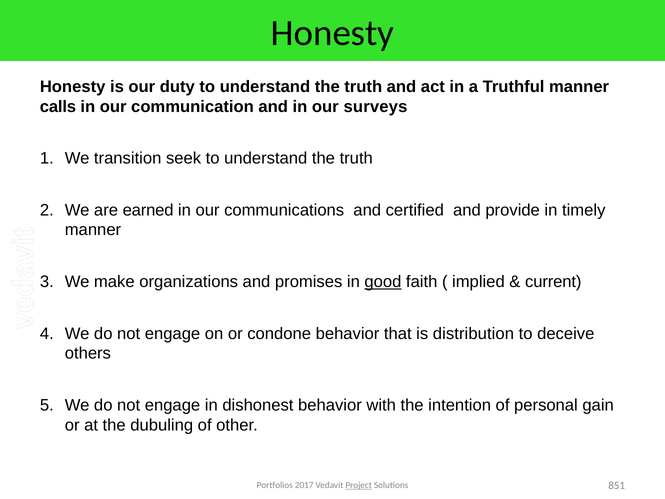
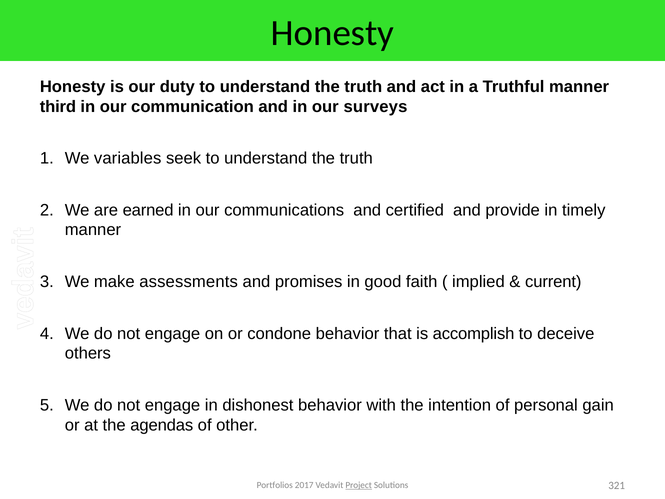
calls: calls -> third (58, 106)
transition: transition -> variables (128, 158)
organizations: organizations -> assessments (189, 282)
good underline: present -> none (383, 282)
distribution: distribution -> accomplish (474, 333)
dubuling: dubuling -> agendas (162, 425)
851: 851 -> 321 (617, 485)
